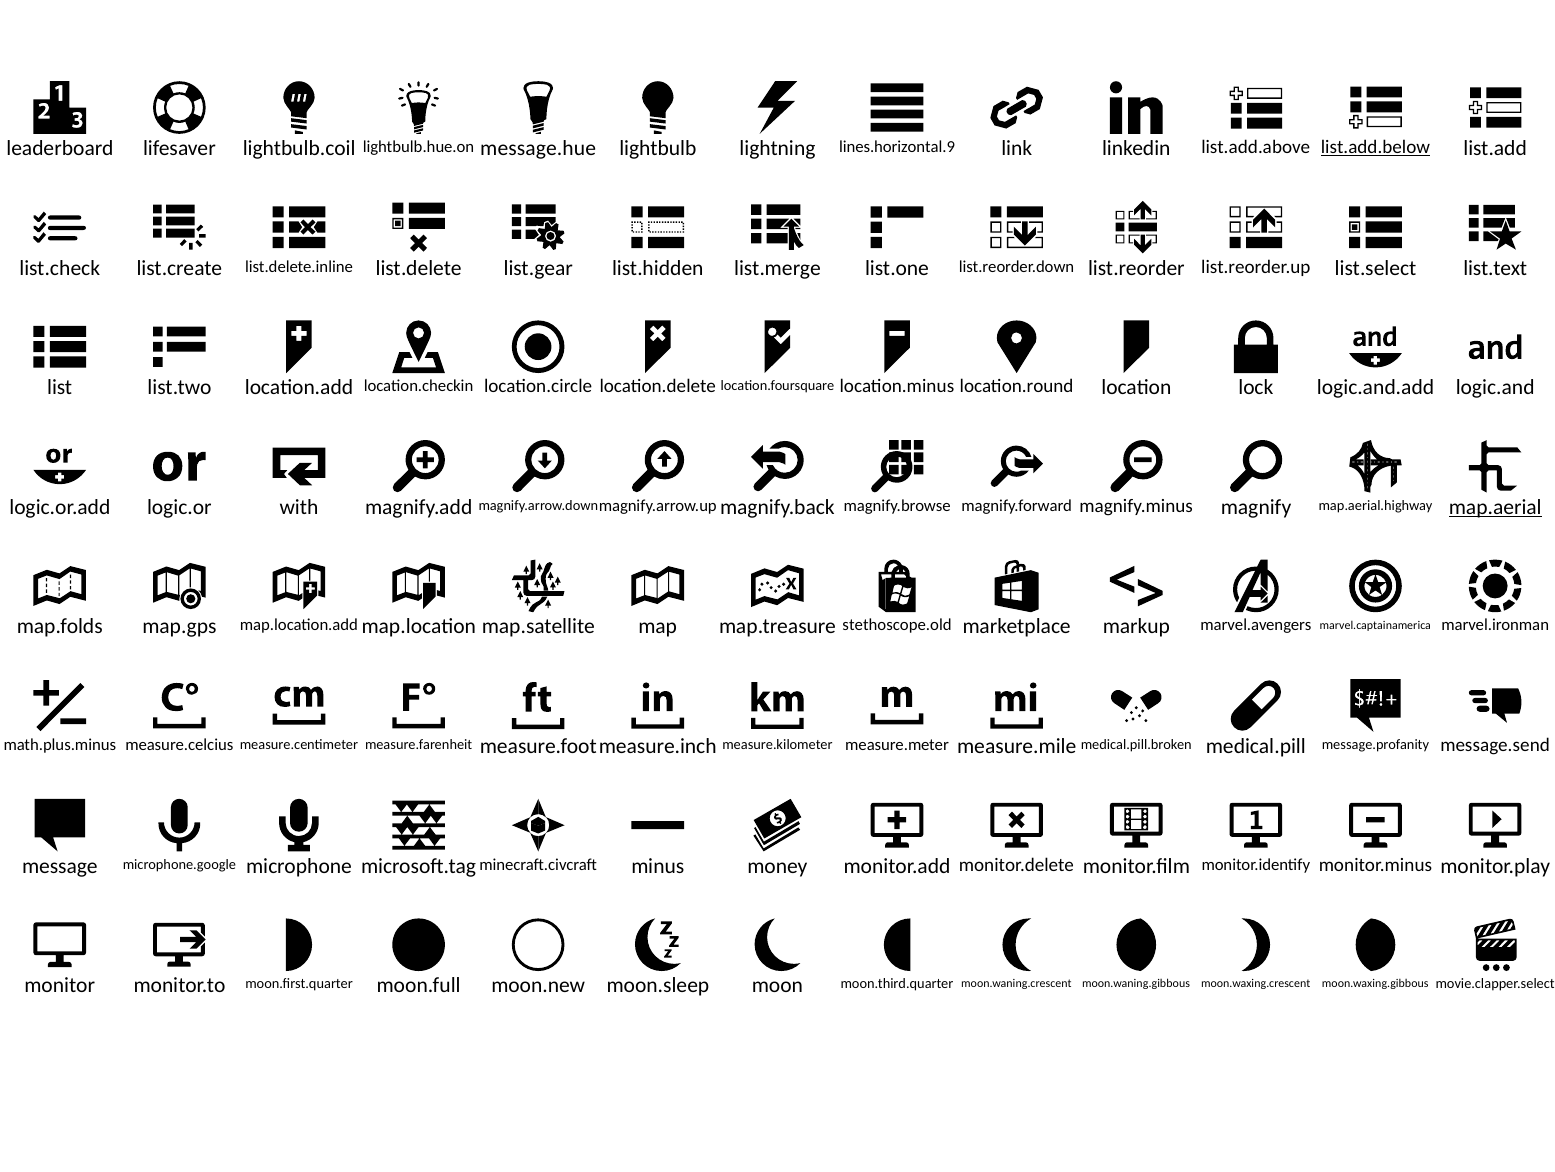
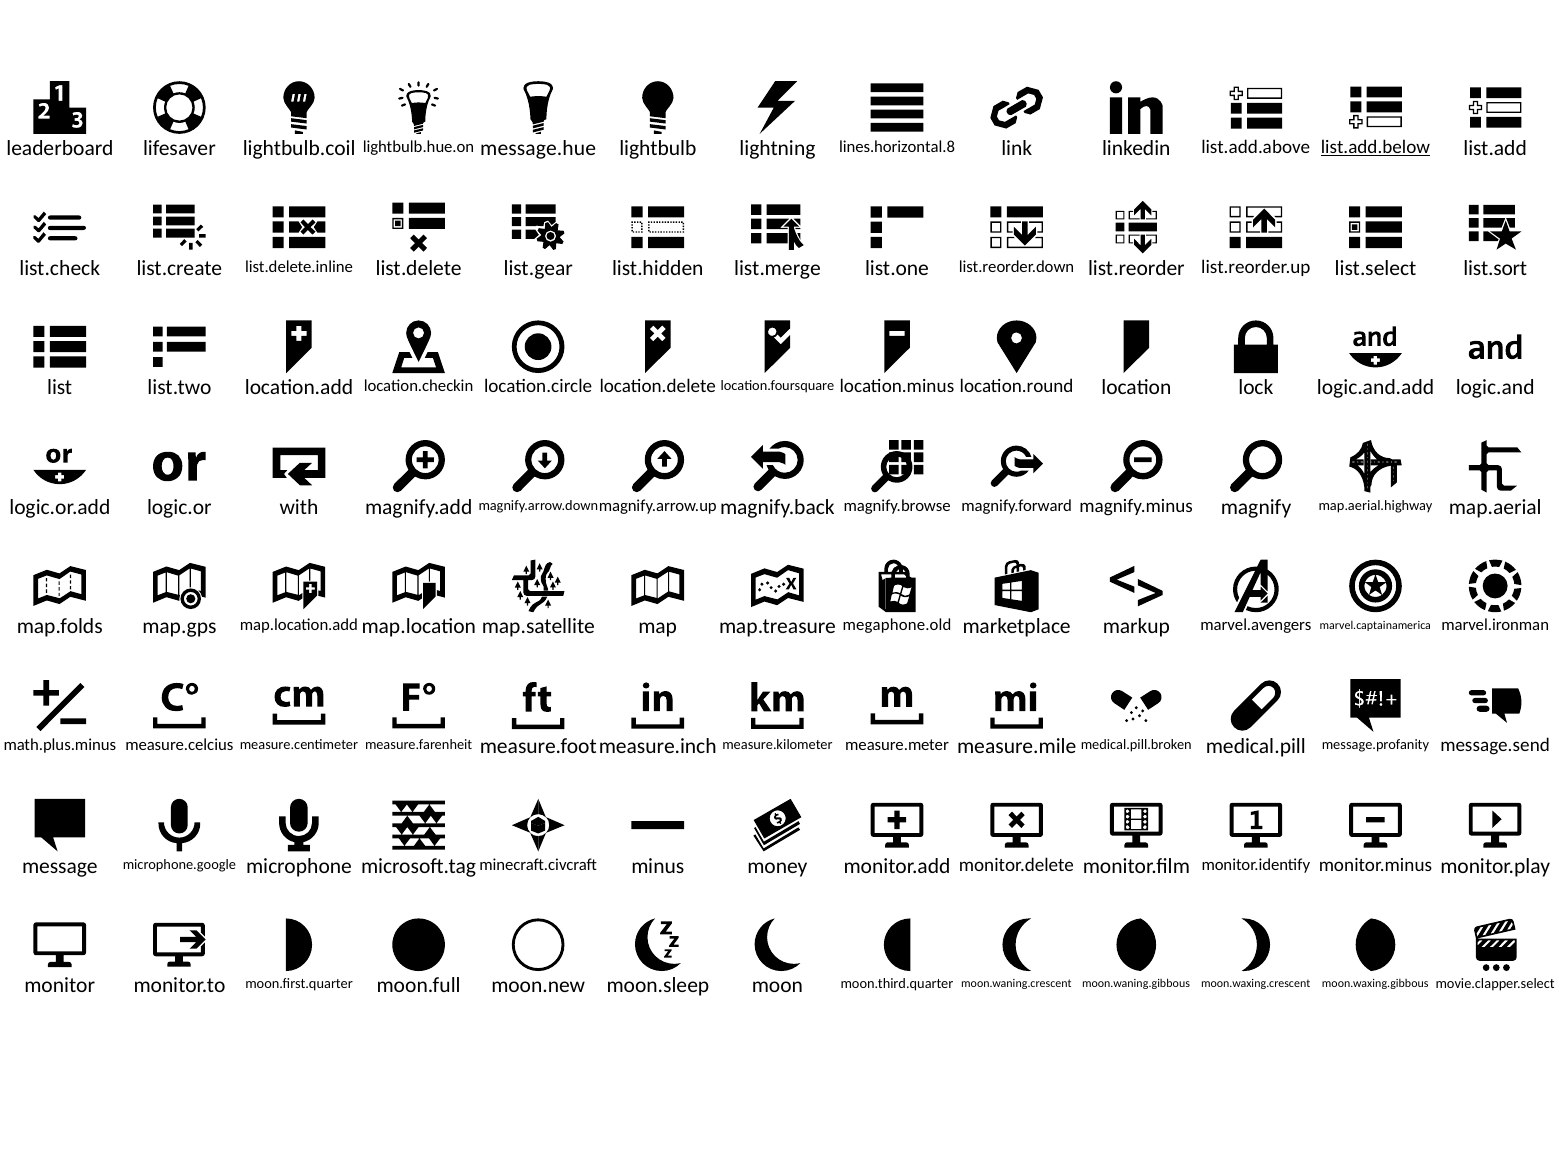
lines.horizontal.9: lines.horizontal.9 -> lines.horizontal.8 (897, 147)
list.text: list.text -> list.sort (1495, 268)
map.aerial underline: present -> none (1495, 507)
stethoscope.old: stethoscope.old -> megaphone.old (897, 626)
